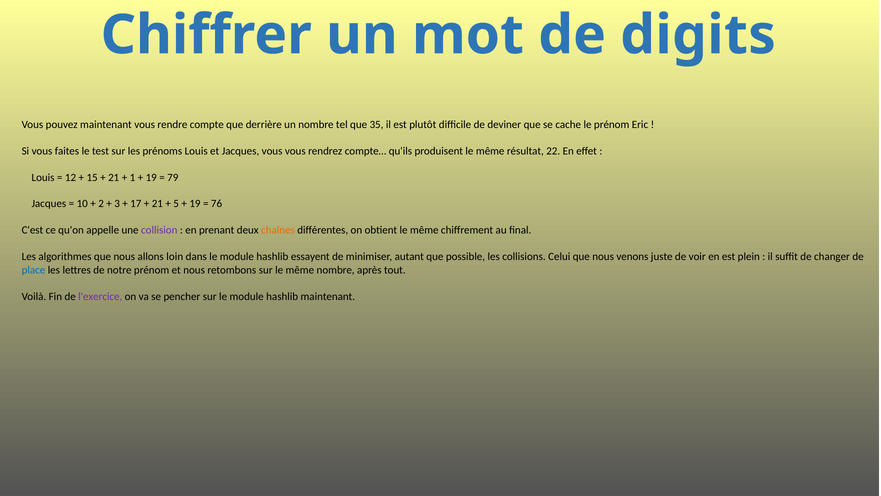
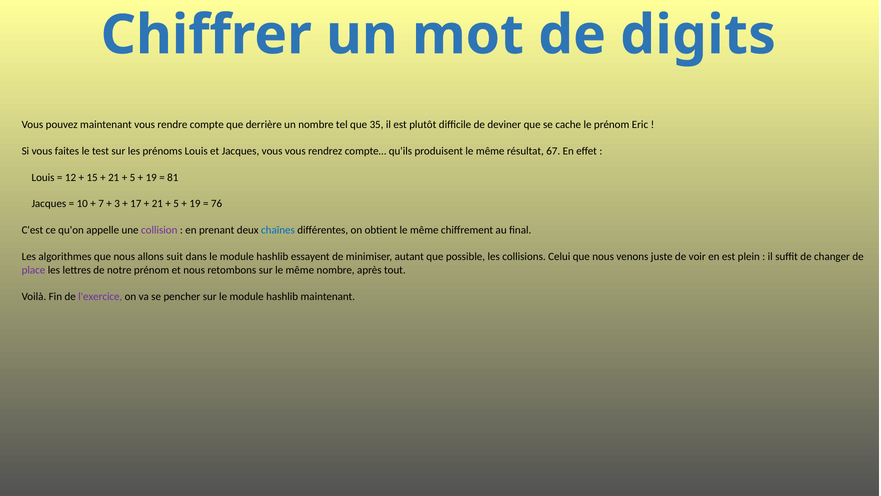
22: 22 -> 67 (553, 151)
1: 1 -> 5 (132, 177)
79: 79 -> 81 (173, 177)
2: 2 -> 7 (101, 204)
chaînes colour: orange -> blue (278, 230)
loin: loin -> suit (175, 257)
place colour: blue -> purple (33, 270)
